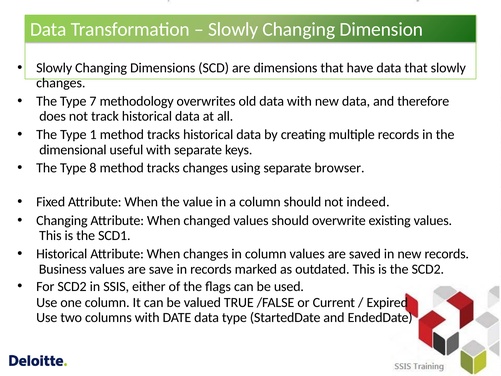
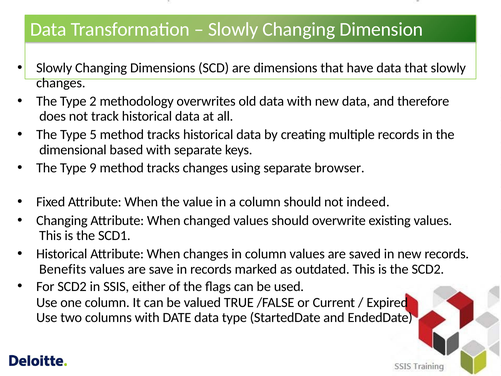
7: 7 -> 2 (93, 101)
1: 1 -> 5 (93, 135)
useful: useful -> based (126, 150)
8: 8 -> 9 (93, 168)
Business: Business -> Benefits (63, 269)
